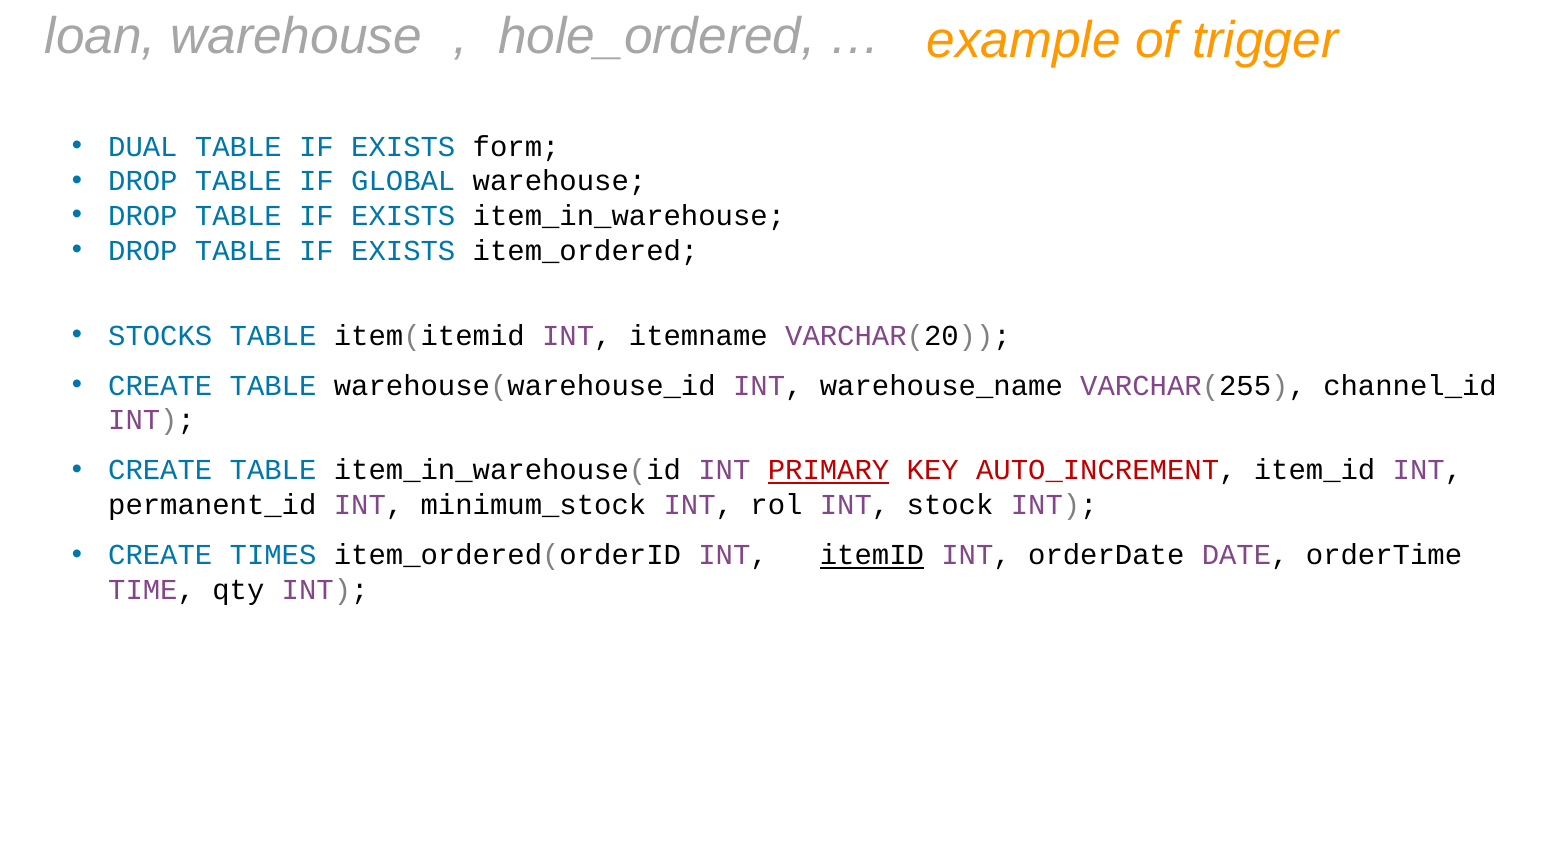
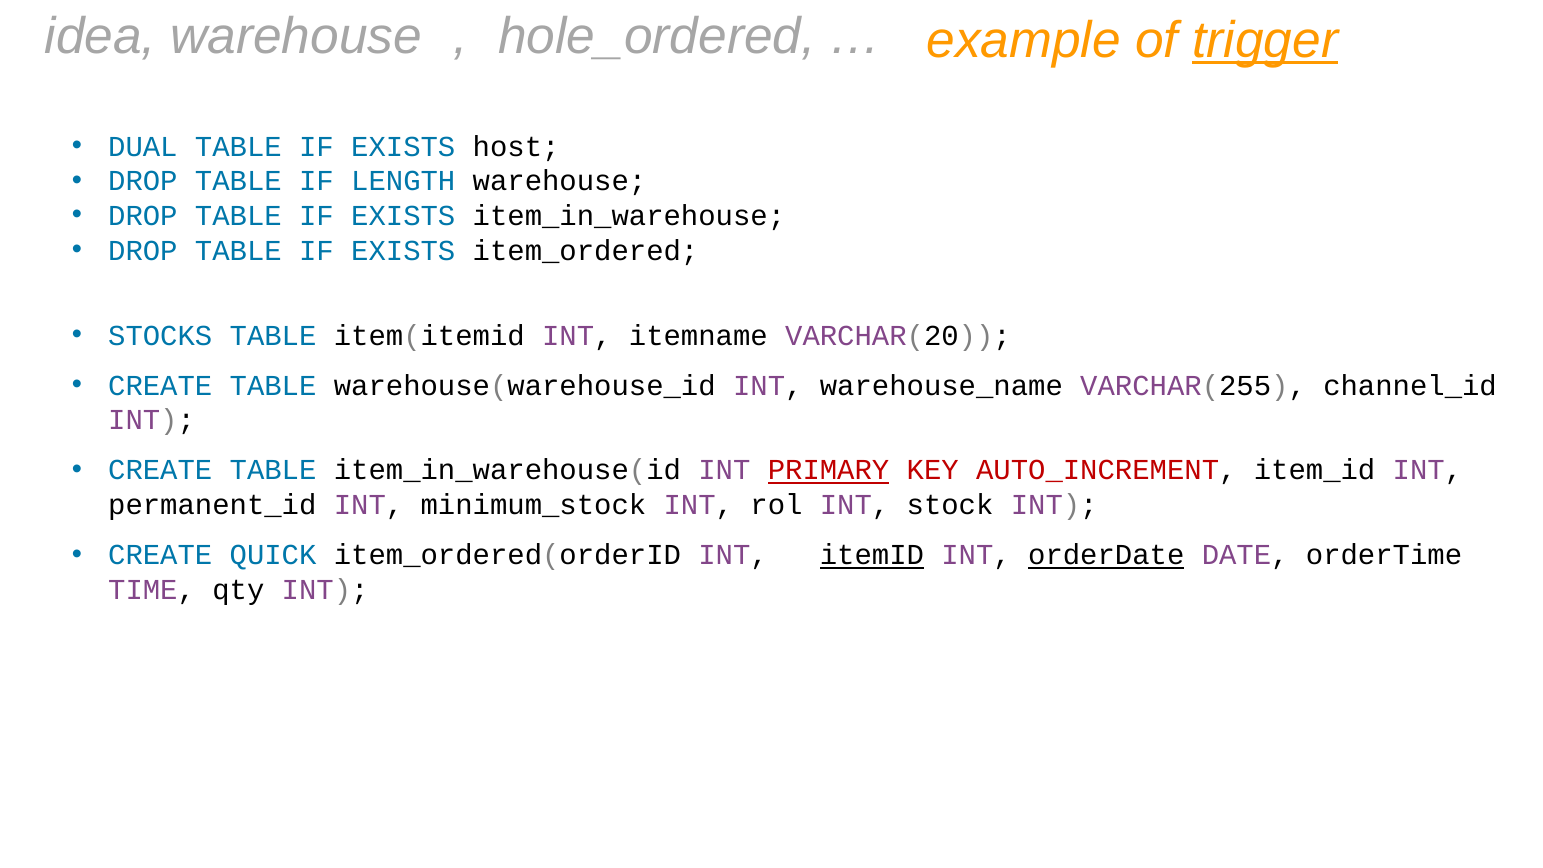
loan: loan -> idea (100, 37)
trigger underline: none -> present (1265, 40)
form: form -> host (516, 146)
GLOBAL: GLOBAL -> LENGTH (403, 181)
TIMES: TIMES -> QUICK (273, 555)
orderDate underline: none -> present (1106, 555)
